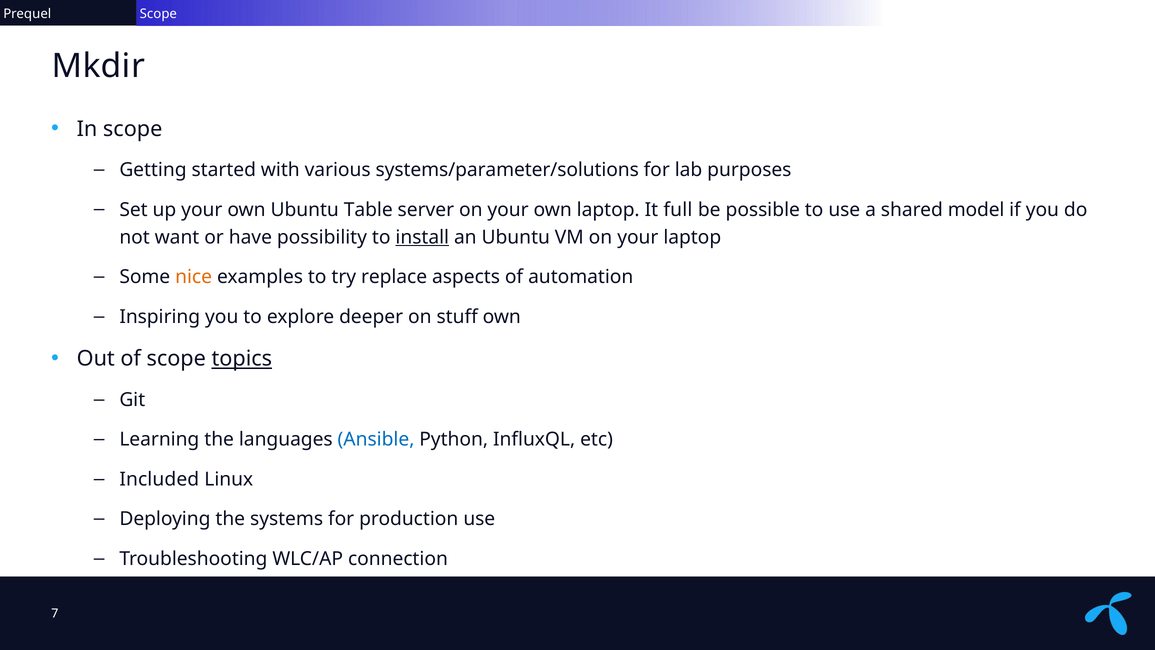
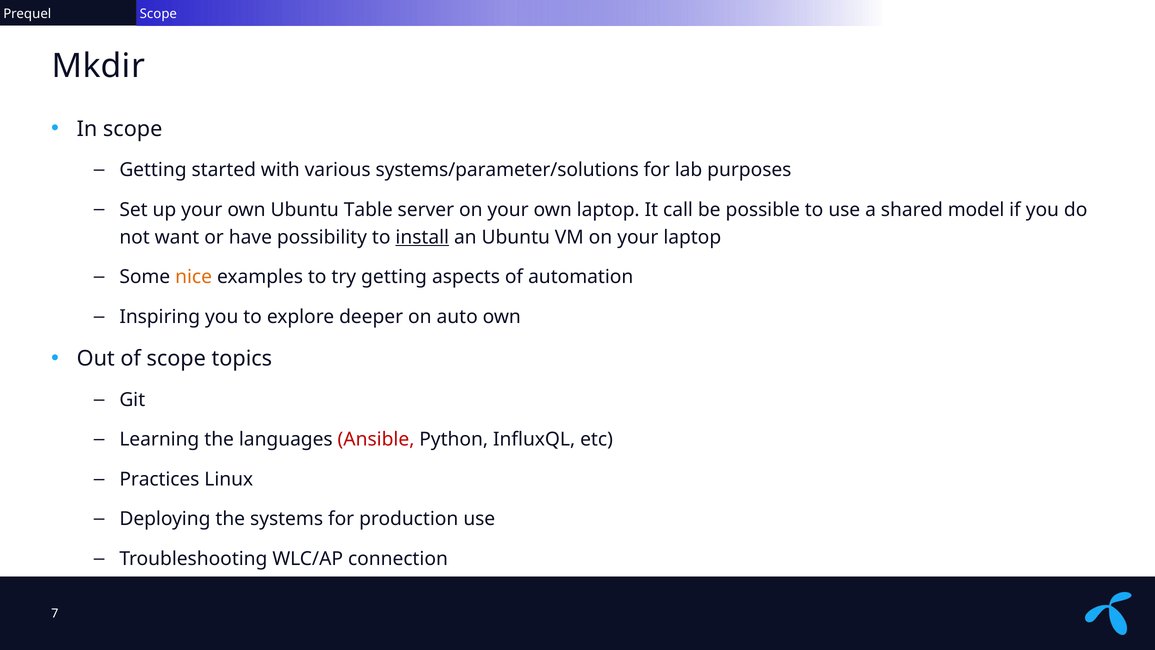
full: full -> call (678, 210)
try replace: replace -> getting (394, 277)
stuff: stuff -> auto (457, 317)
topics underline: present -> none (242, 359)
Ansible colour: blue -> red (376, 439)
Included: Included -> Practices (159, 479)
